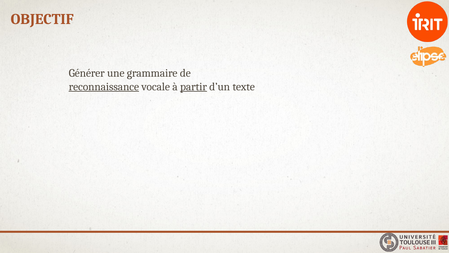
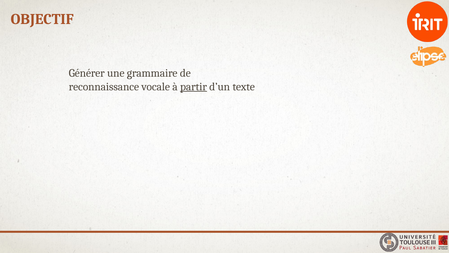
reconnaissance underline: present -> none (104, 86)
